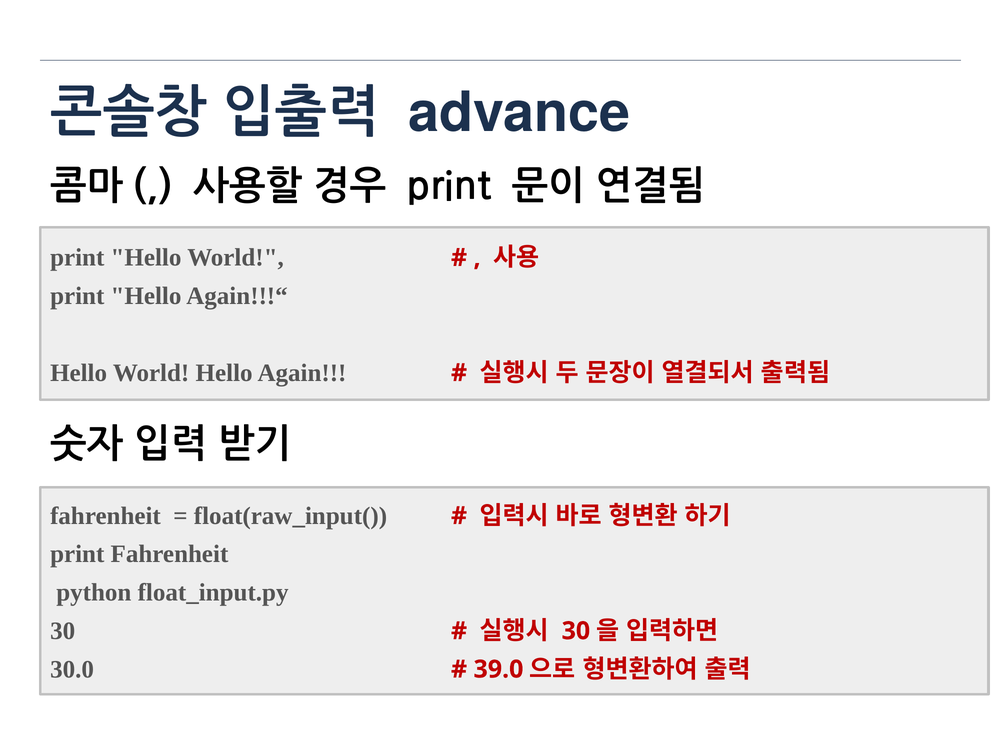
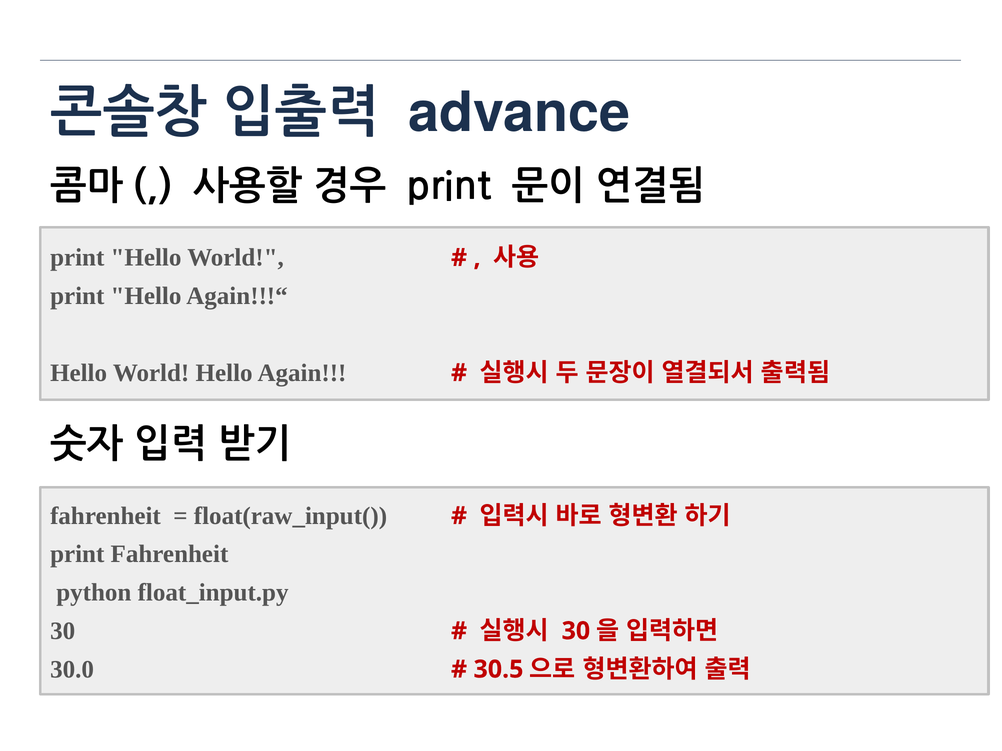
39.0: 39.0 -> 30.5 (498, 670)
